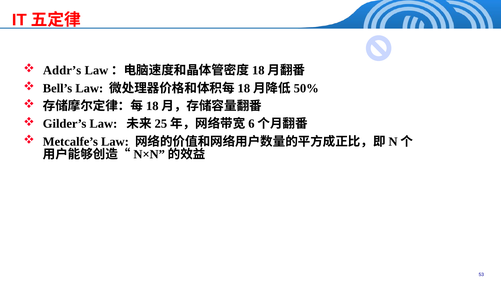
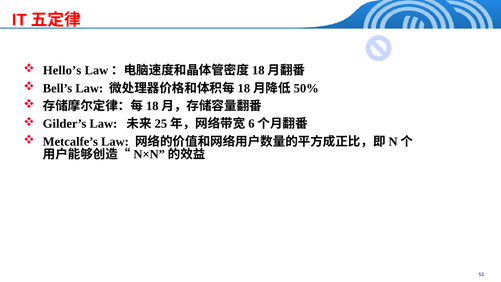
Addr’s: Addr’s -> Hello’s (62, 70)
